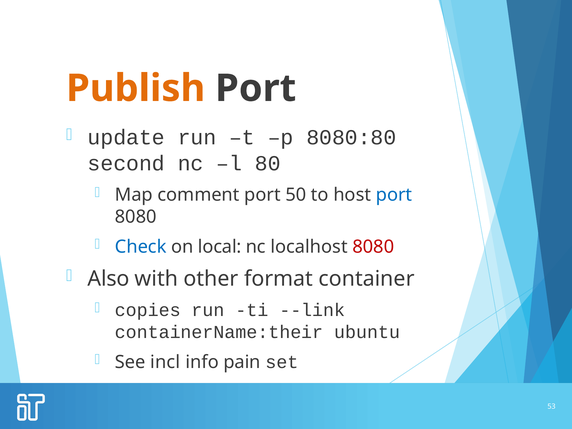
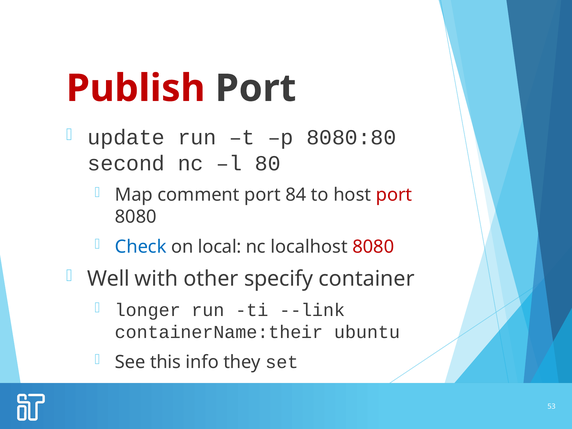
Publish colour: orange -> red (136, 88)
50: 50 -> 84 (296, 195)
port colour: blue -> red (394, 195)
Also: Also -> Well (108, 279)
format: format -> specify (279, 279)
copies: copies -> longer (148, 310)
incl: incl -> this (165, 362)
pain: pain -> they (242, 362)
